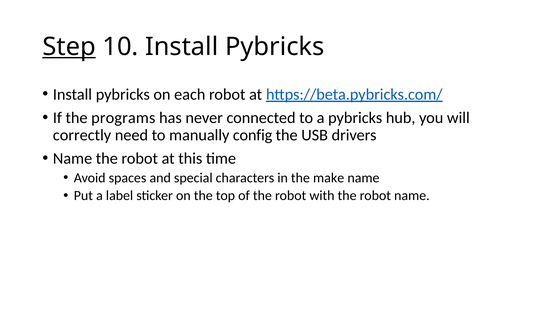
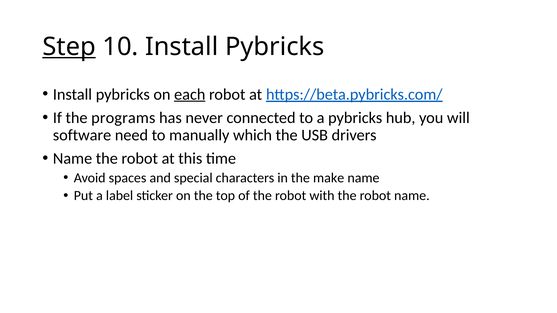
each underline: none -> present (190, 94)
correctly: correctly -> software (82, 135)
config: config -> which (253, 135)
